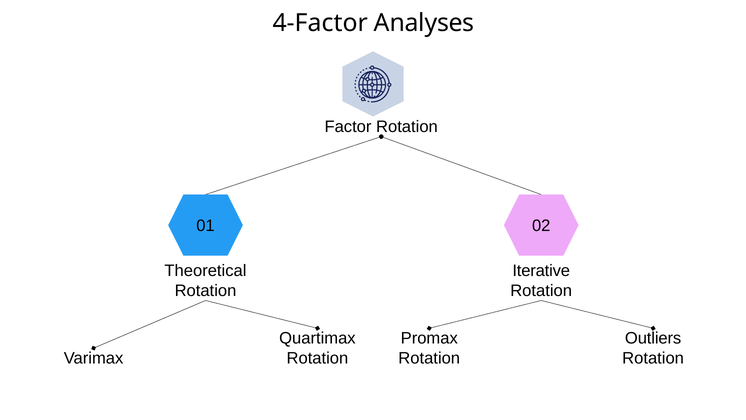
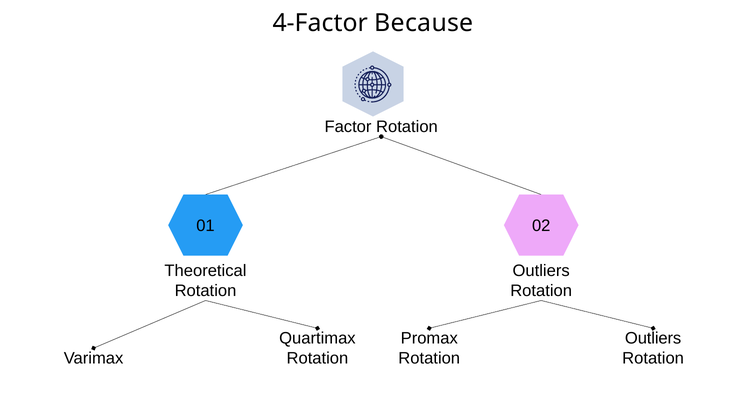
Analyses: Analyses -> Because (424, 23)
Iterative: Iterative -> Outliers (541, 271)
